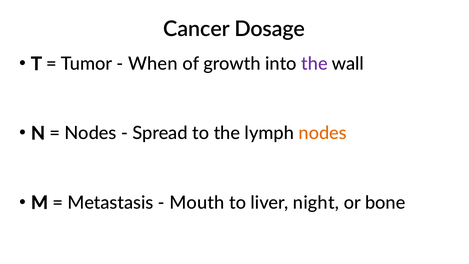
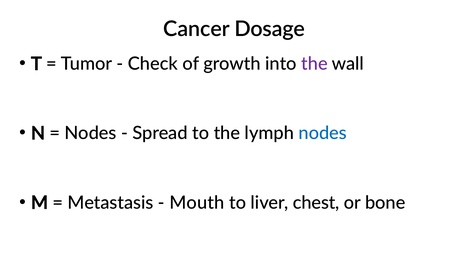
When: When -> Check (153, 64)
nodes colour: orange -> blue (323, 133)
night: night -> chest (316, 203)
